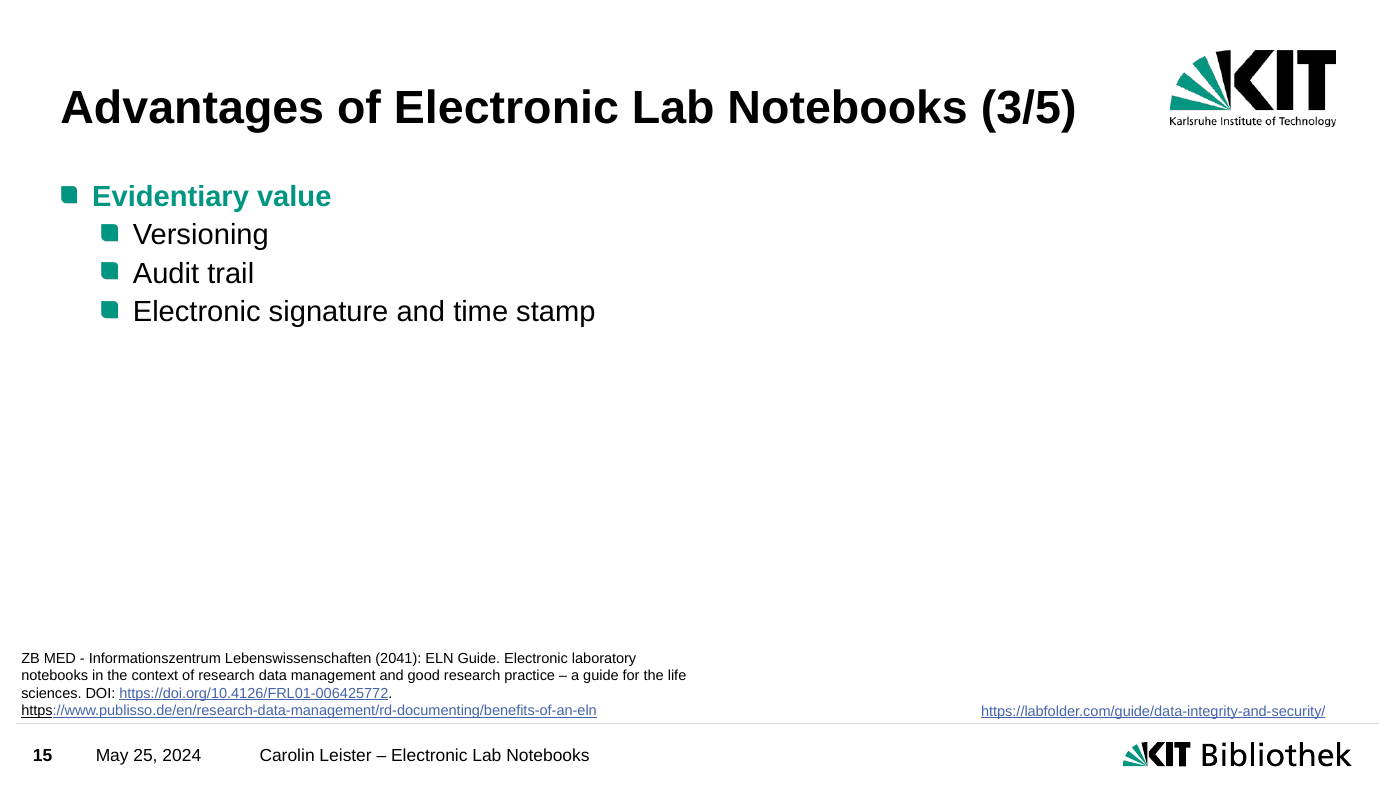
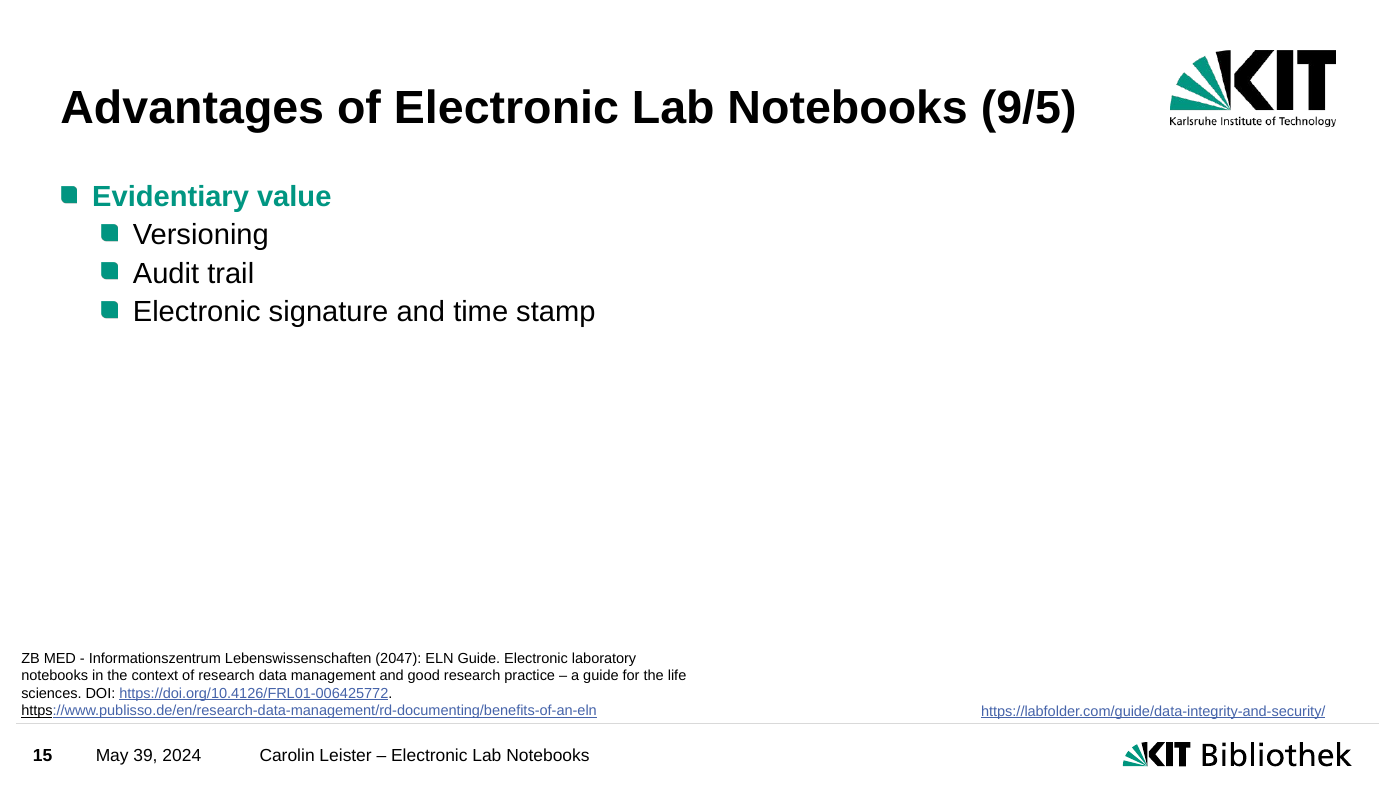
3/5: 3/5 -> 9/5 (1029, 108)
2041: 2041 -> 2047 (398, 659)
25: 25 -> 39 (145, 756)
